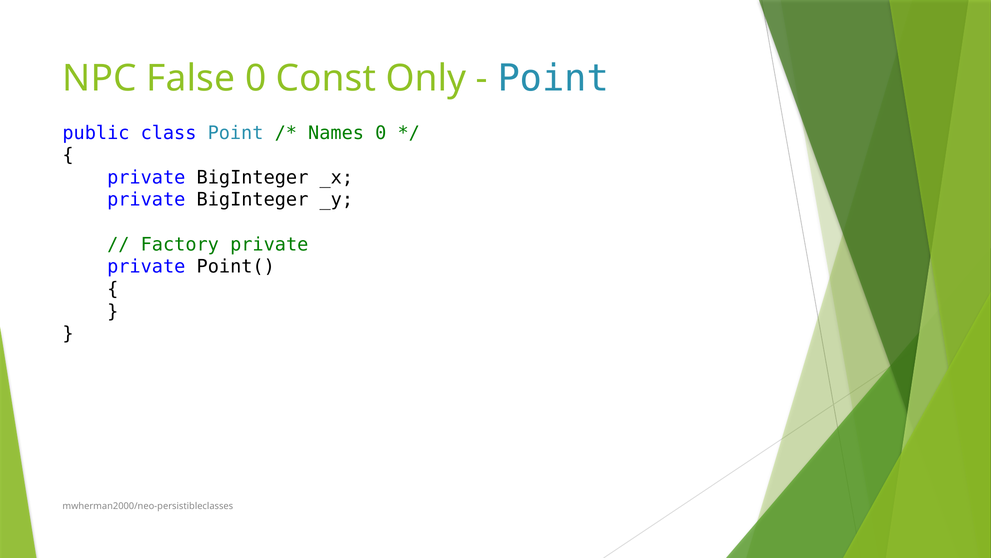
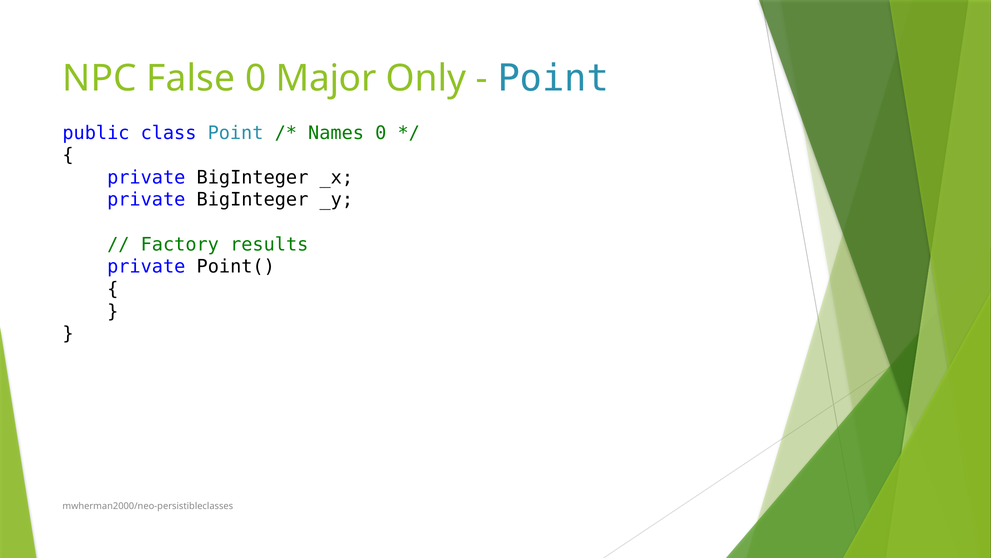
Const: Const -> Major (326, 78)
Factory private: private -> results (269, 244)
